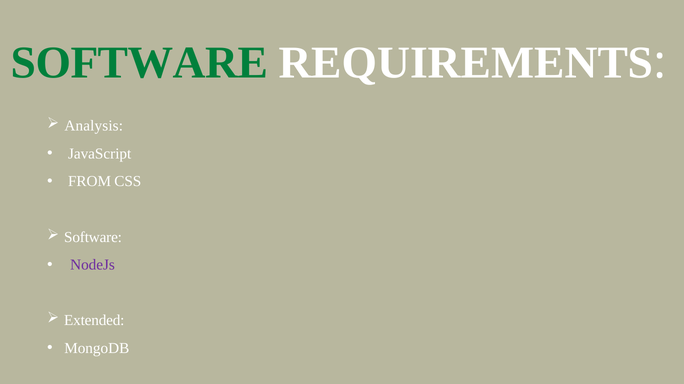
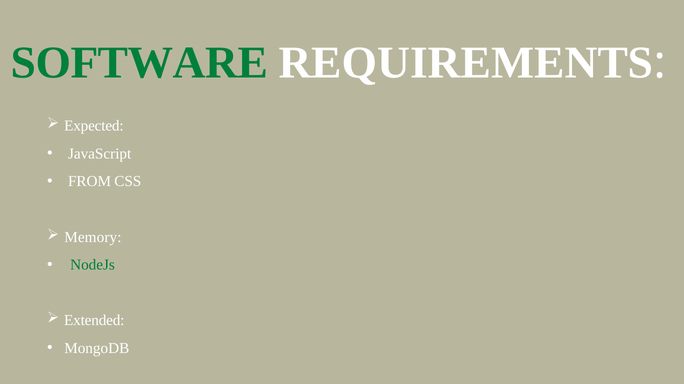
Analysis: Analysis -> Expected (94, 126)
Software: Software -> Memory (93, 237)
NodeJs colour: purple -> green (93, 265)
